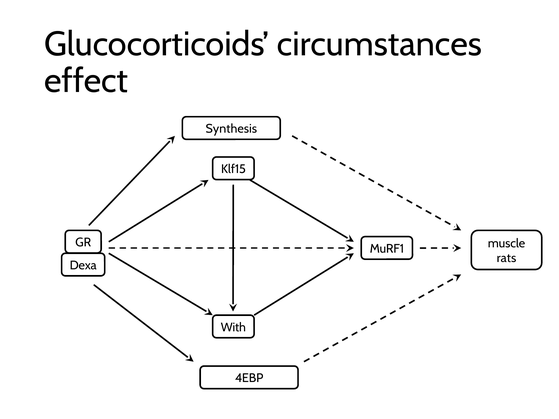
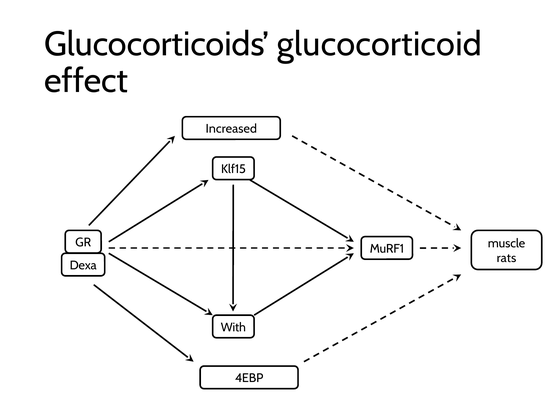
circumstances: circumstances -> glucocorticoid (379, 44)
Synthesis: Synthesis -> Increased (231, 129)
